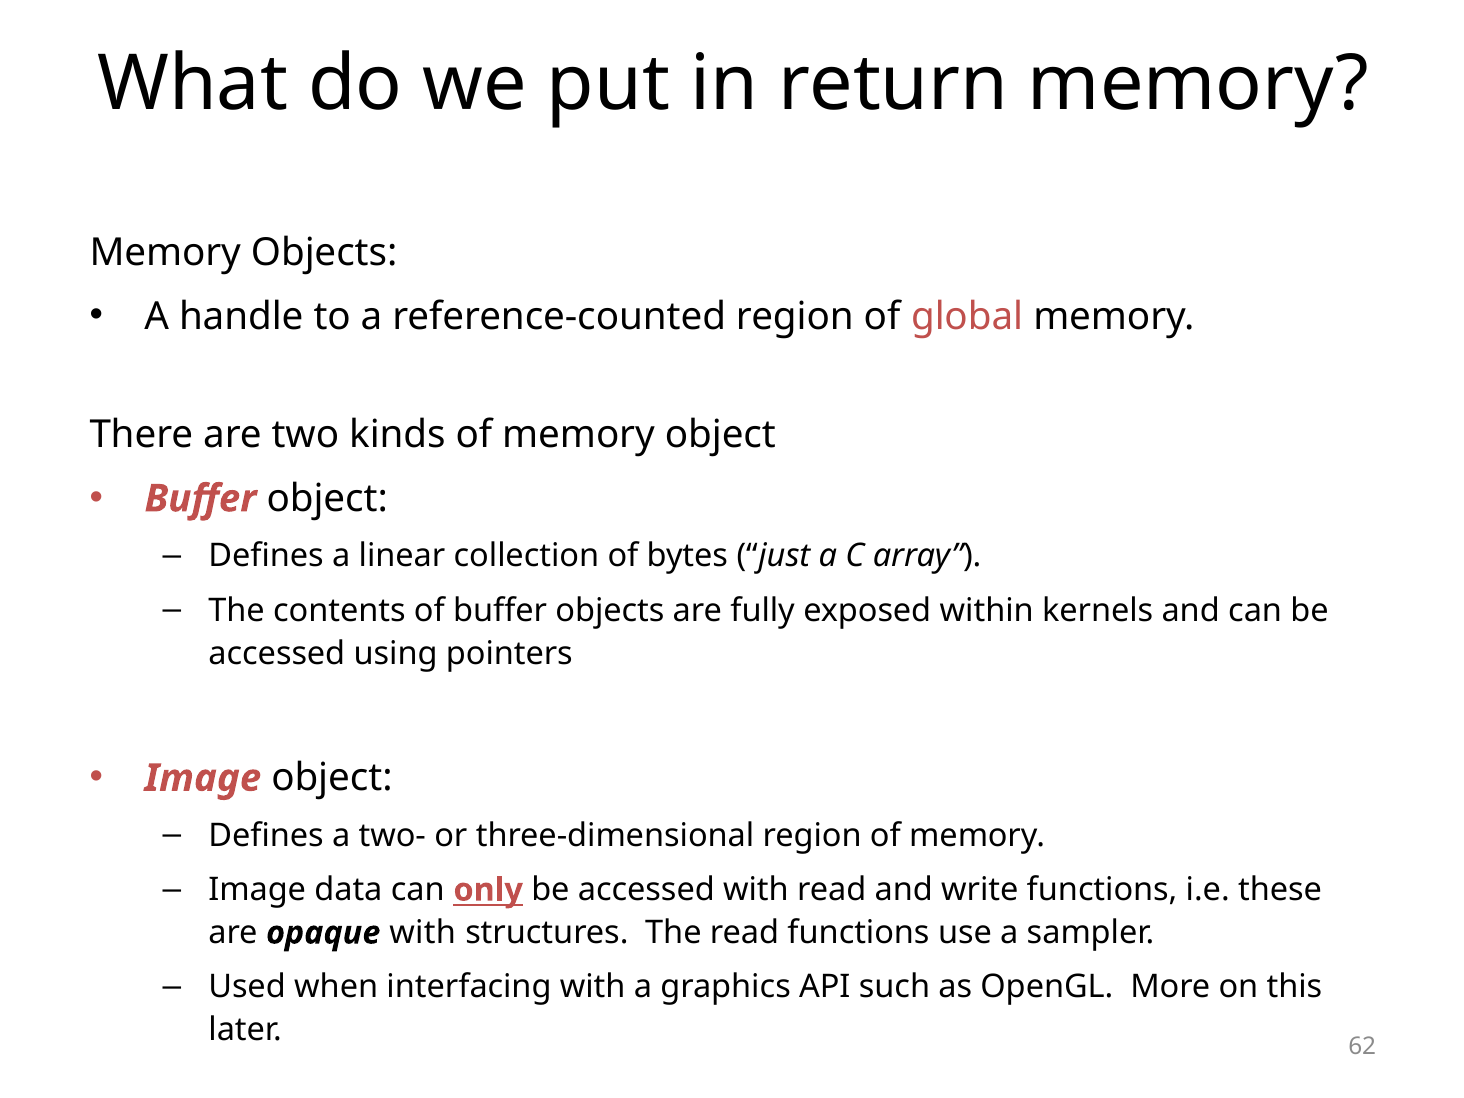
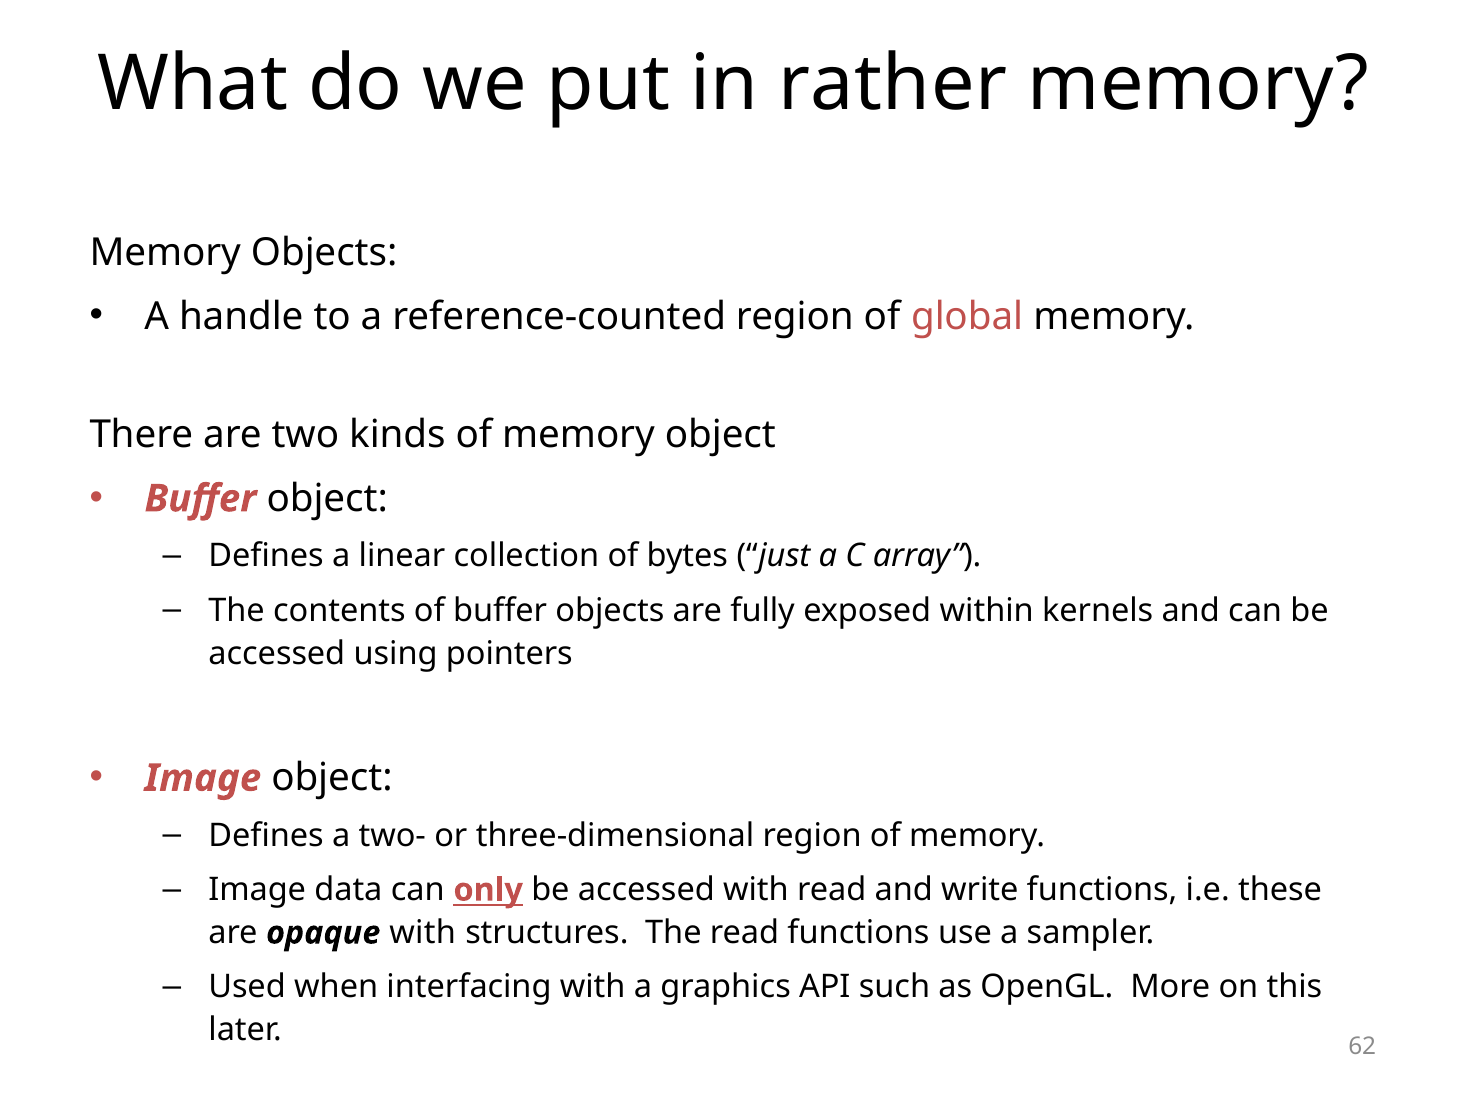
return: return -> rather (893, 84)
